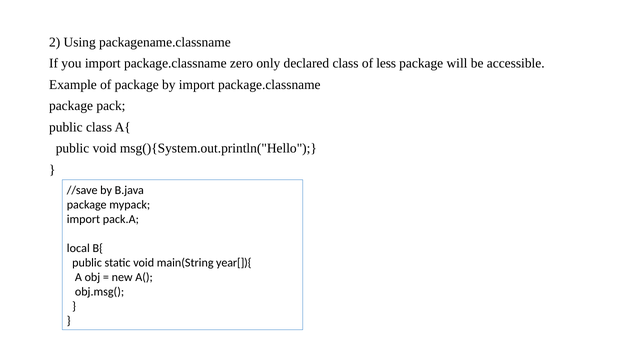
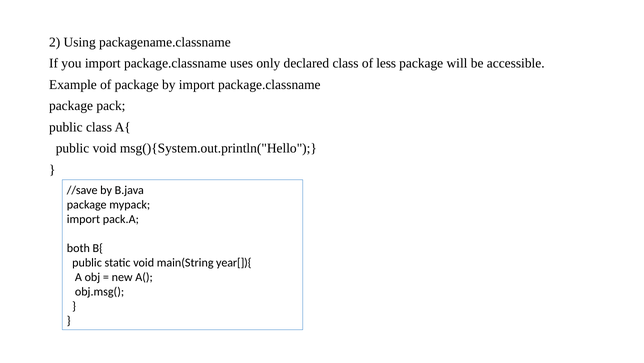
zero: zero -> uses (242, 63)
local: local -> both (78, 248)
